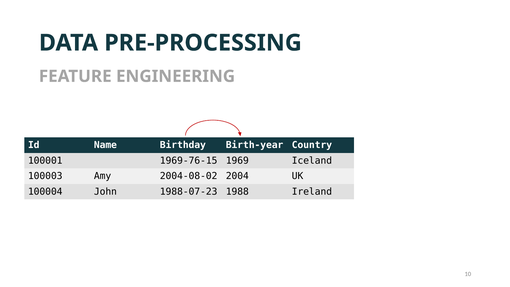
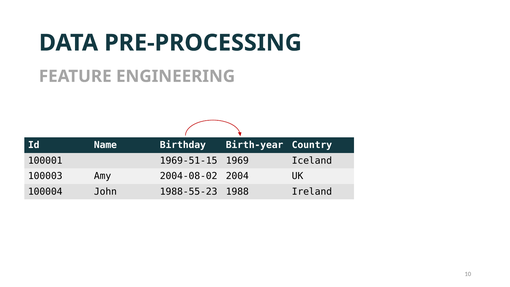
1969-76-15: 1969-76-15 -> 1969-51-15 (189, 160)
1988-07-23: 1988-07-23 -> 1988-55-23 (189, 192)
